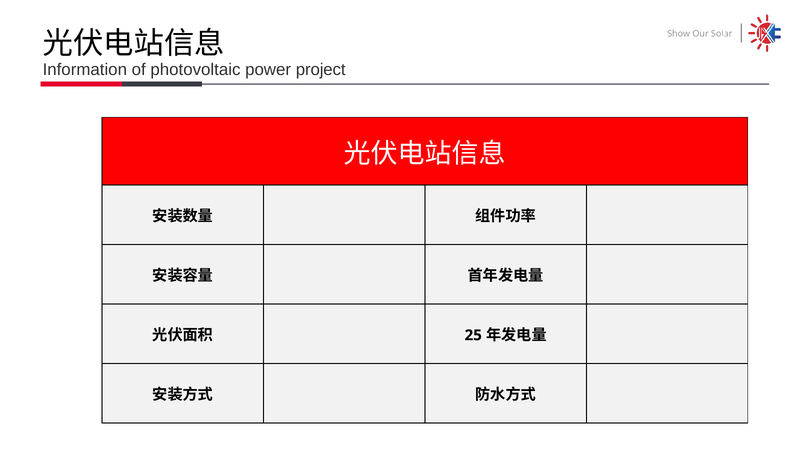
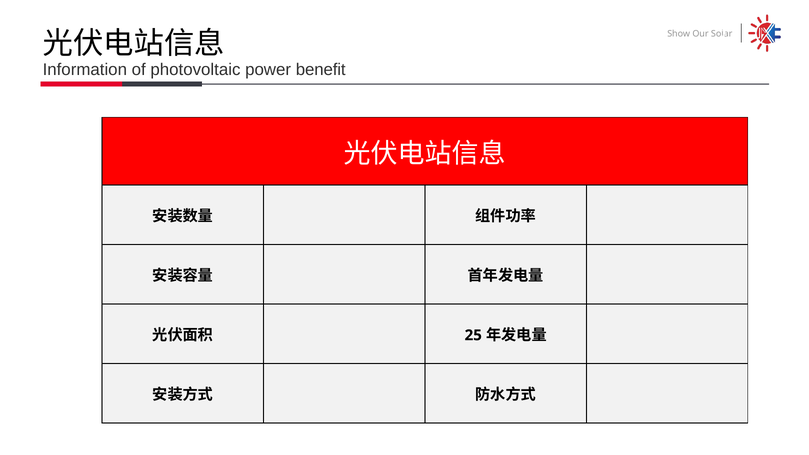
project: project -> benefit (321, 70)
